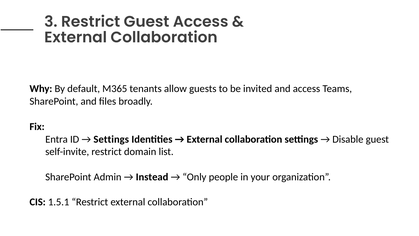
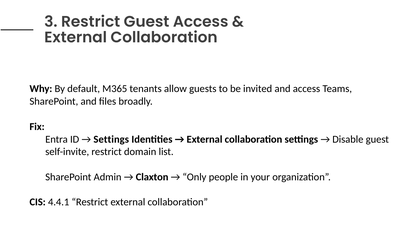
Instead: Instead -> Claxton (152, 177)
1.5.1: 1.5.1 -> 4.4.1 (59, 202)
